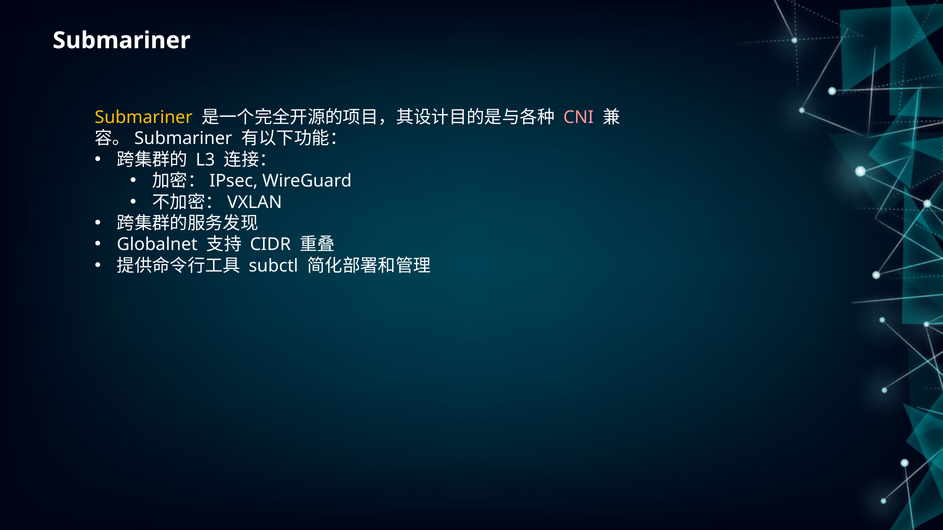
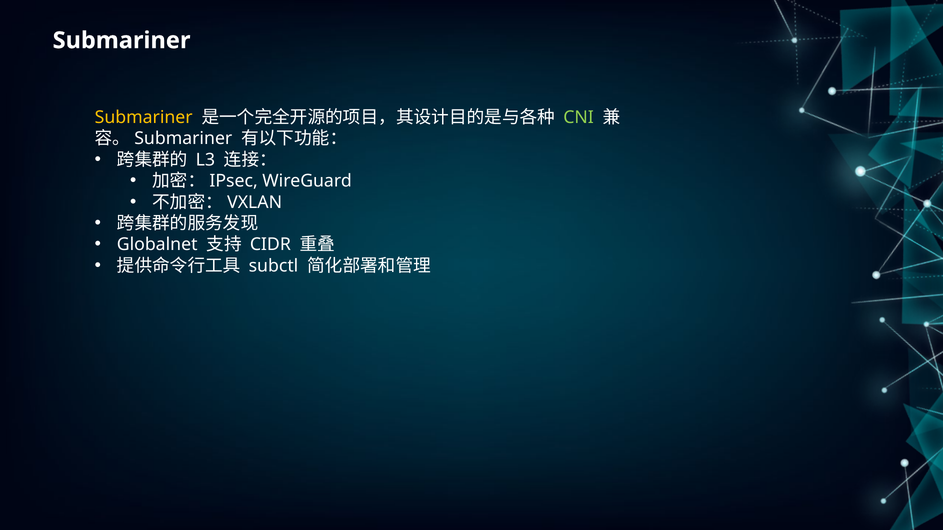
CNI colour: pink -> light green (579, 117)
